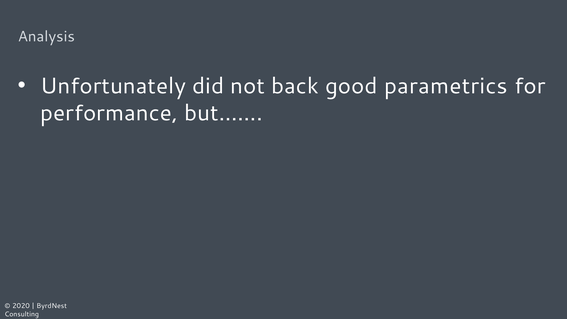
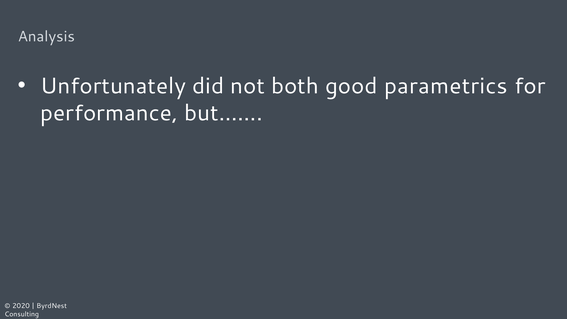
back: back -> both (295, 86)
